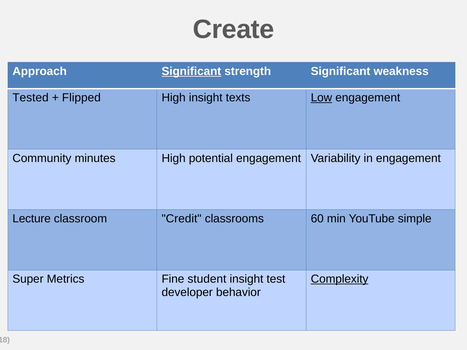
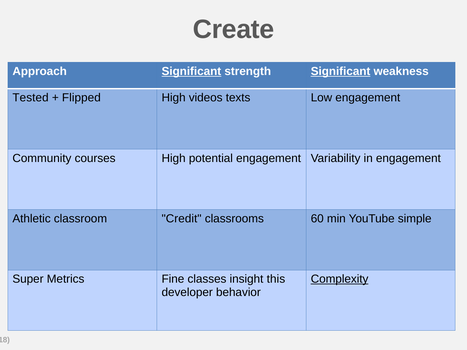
Significant underline: none -> present (341, 71)
High insight: insight -> videos (206, 98)
Low underline: present -> none (321, 98)
minutes: minutes -> courses (95, 158)
Lecture: Lecture -> Athletic (32, 219)
student: student -> classes (207, 279)
test: test -> this (276, 279)
